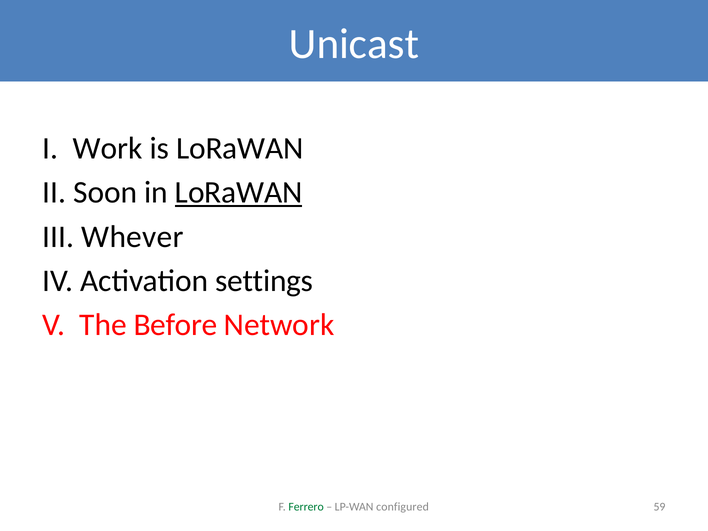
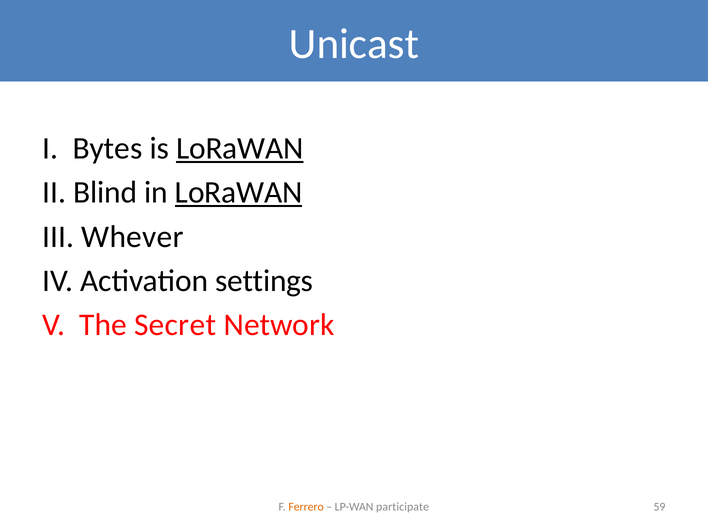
Work: Work -> Bytes (107, 149)
LoRaWAN underline: none -> present (240, 149)
Soon: Soon -> Blind (105, 193)
Before: Before -> Secret (175, 325)
Ferrero colour: green -> orange (306, 507)
configured: configured -> participate (403, 507)
